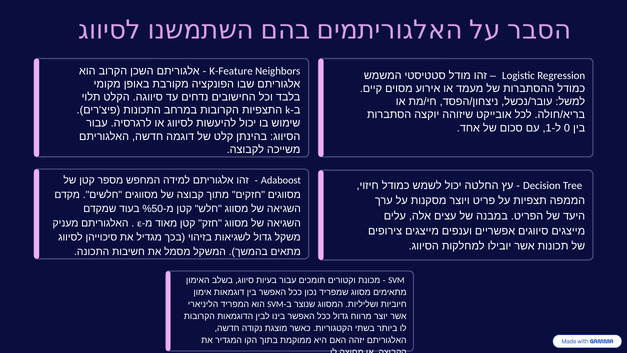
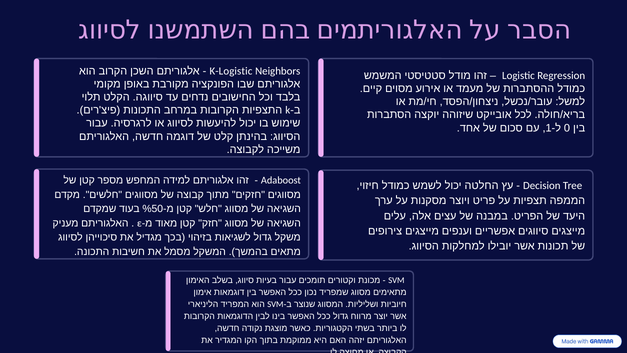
K-Feature: K-Feature -> K-Logistic (231, 71)
